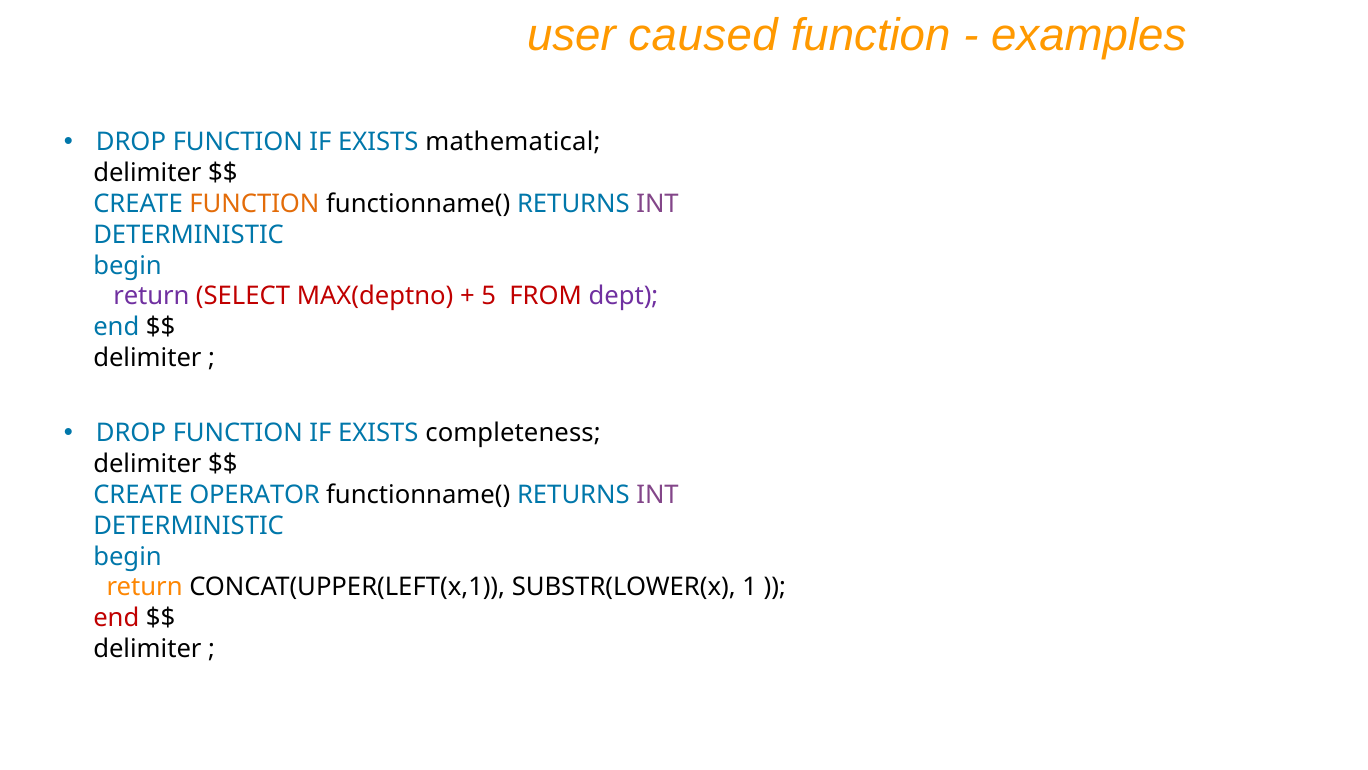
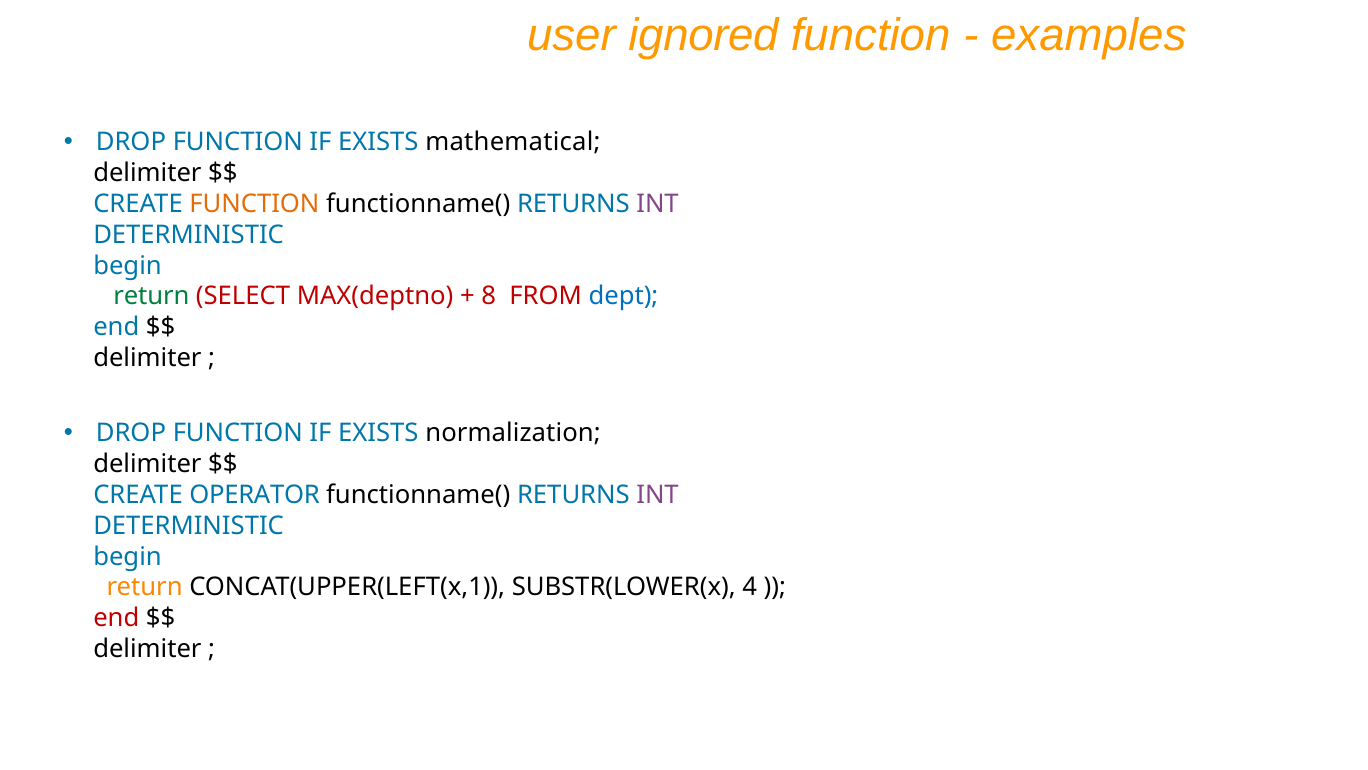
caused: caused -> ignored (703, 36)
return colour: purple -> green (151, 296)
5: 5 -> 8 (489, 296)
dept colour: purple -> blue (623, 296)
completeness: completeness -> normalization (513, 433)
1: 1 -> 4 (750, 587)
